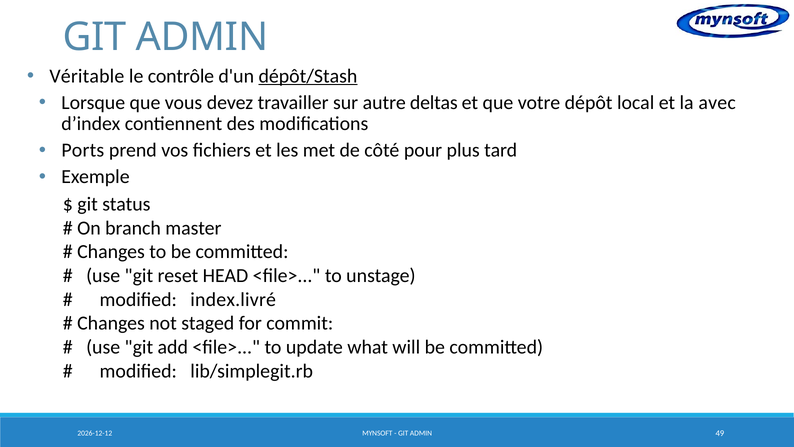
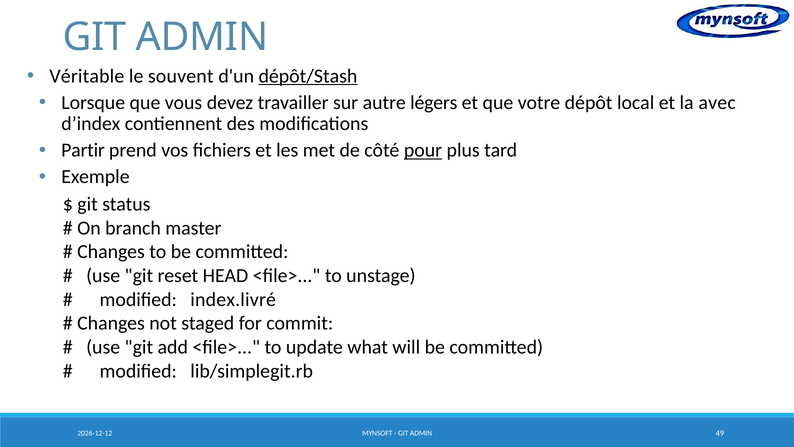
contrôle: contrôle -> souvent (181, 76)
deltas: deltas -> légers (434, 102)
Ports: Ports -> Partir (83, 150)
pour underline: none -> present (423, 150)
